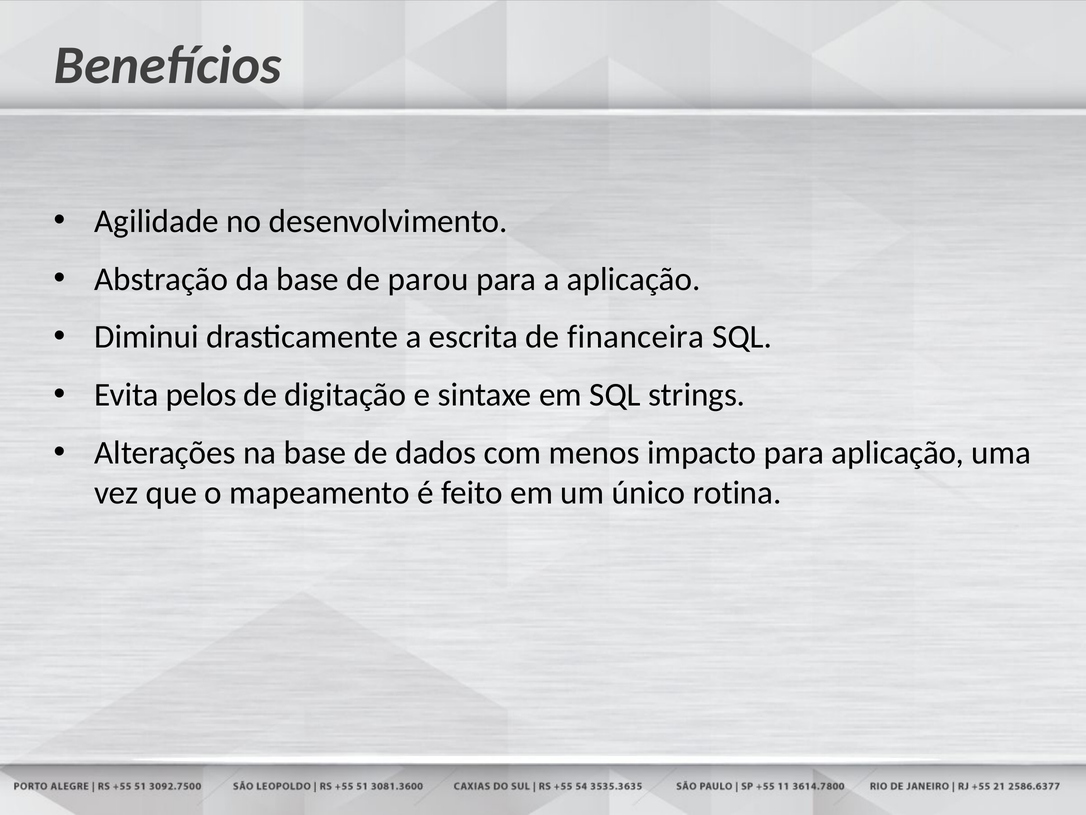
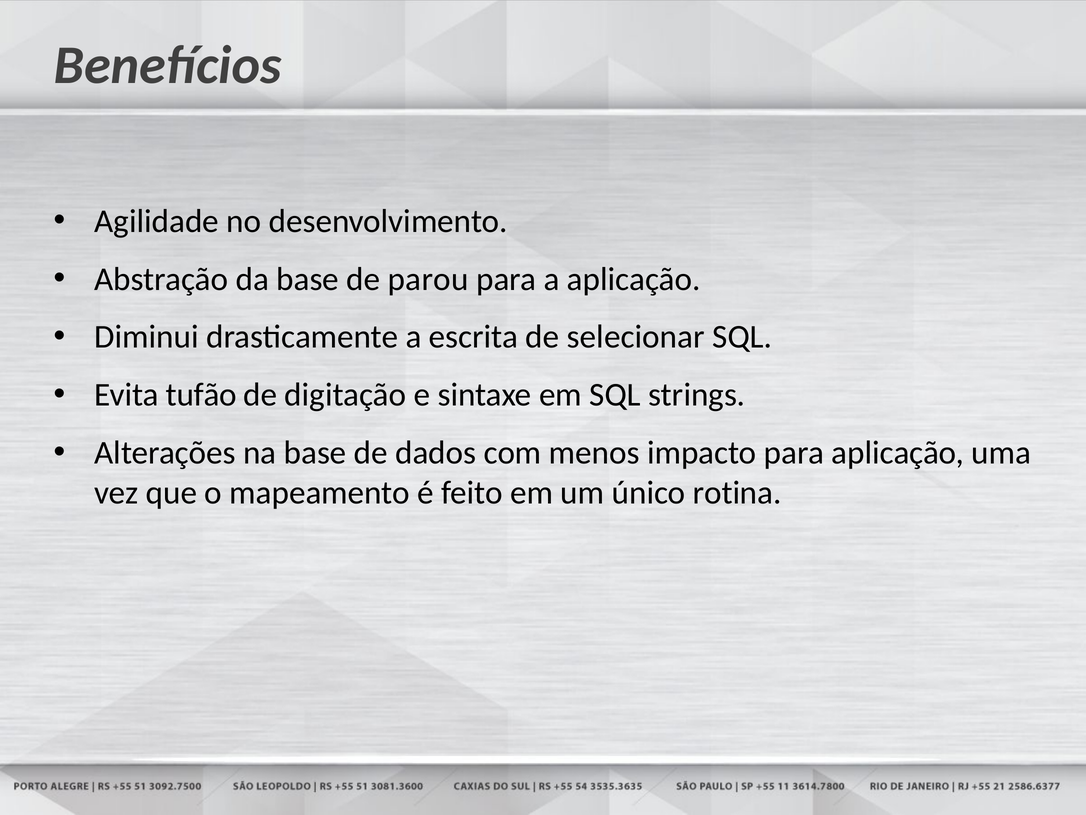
financeira: financeira -> selecionar (636, 337)
pelos: pelos -> tufão (201, 395)
